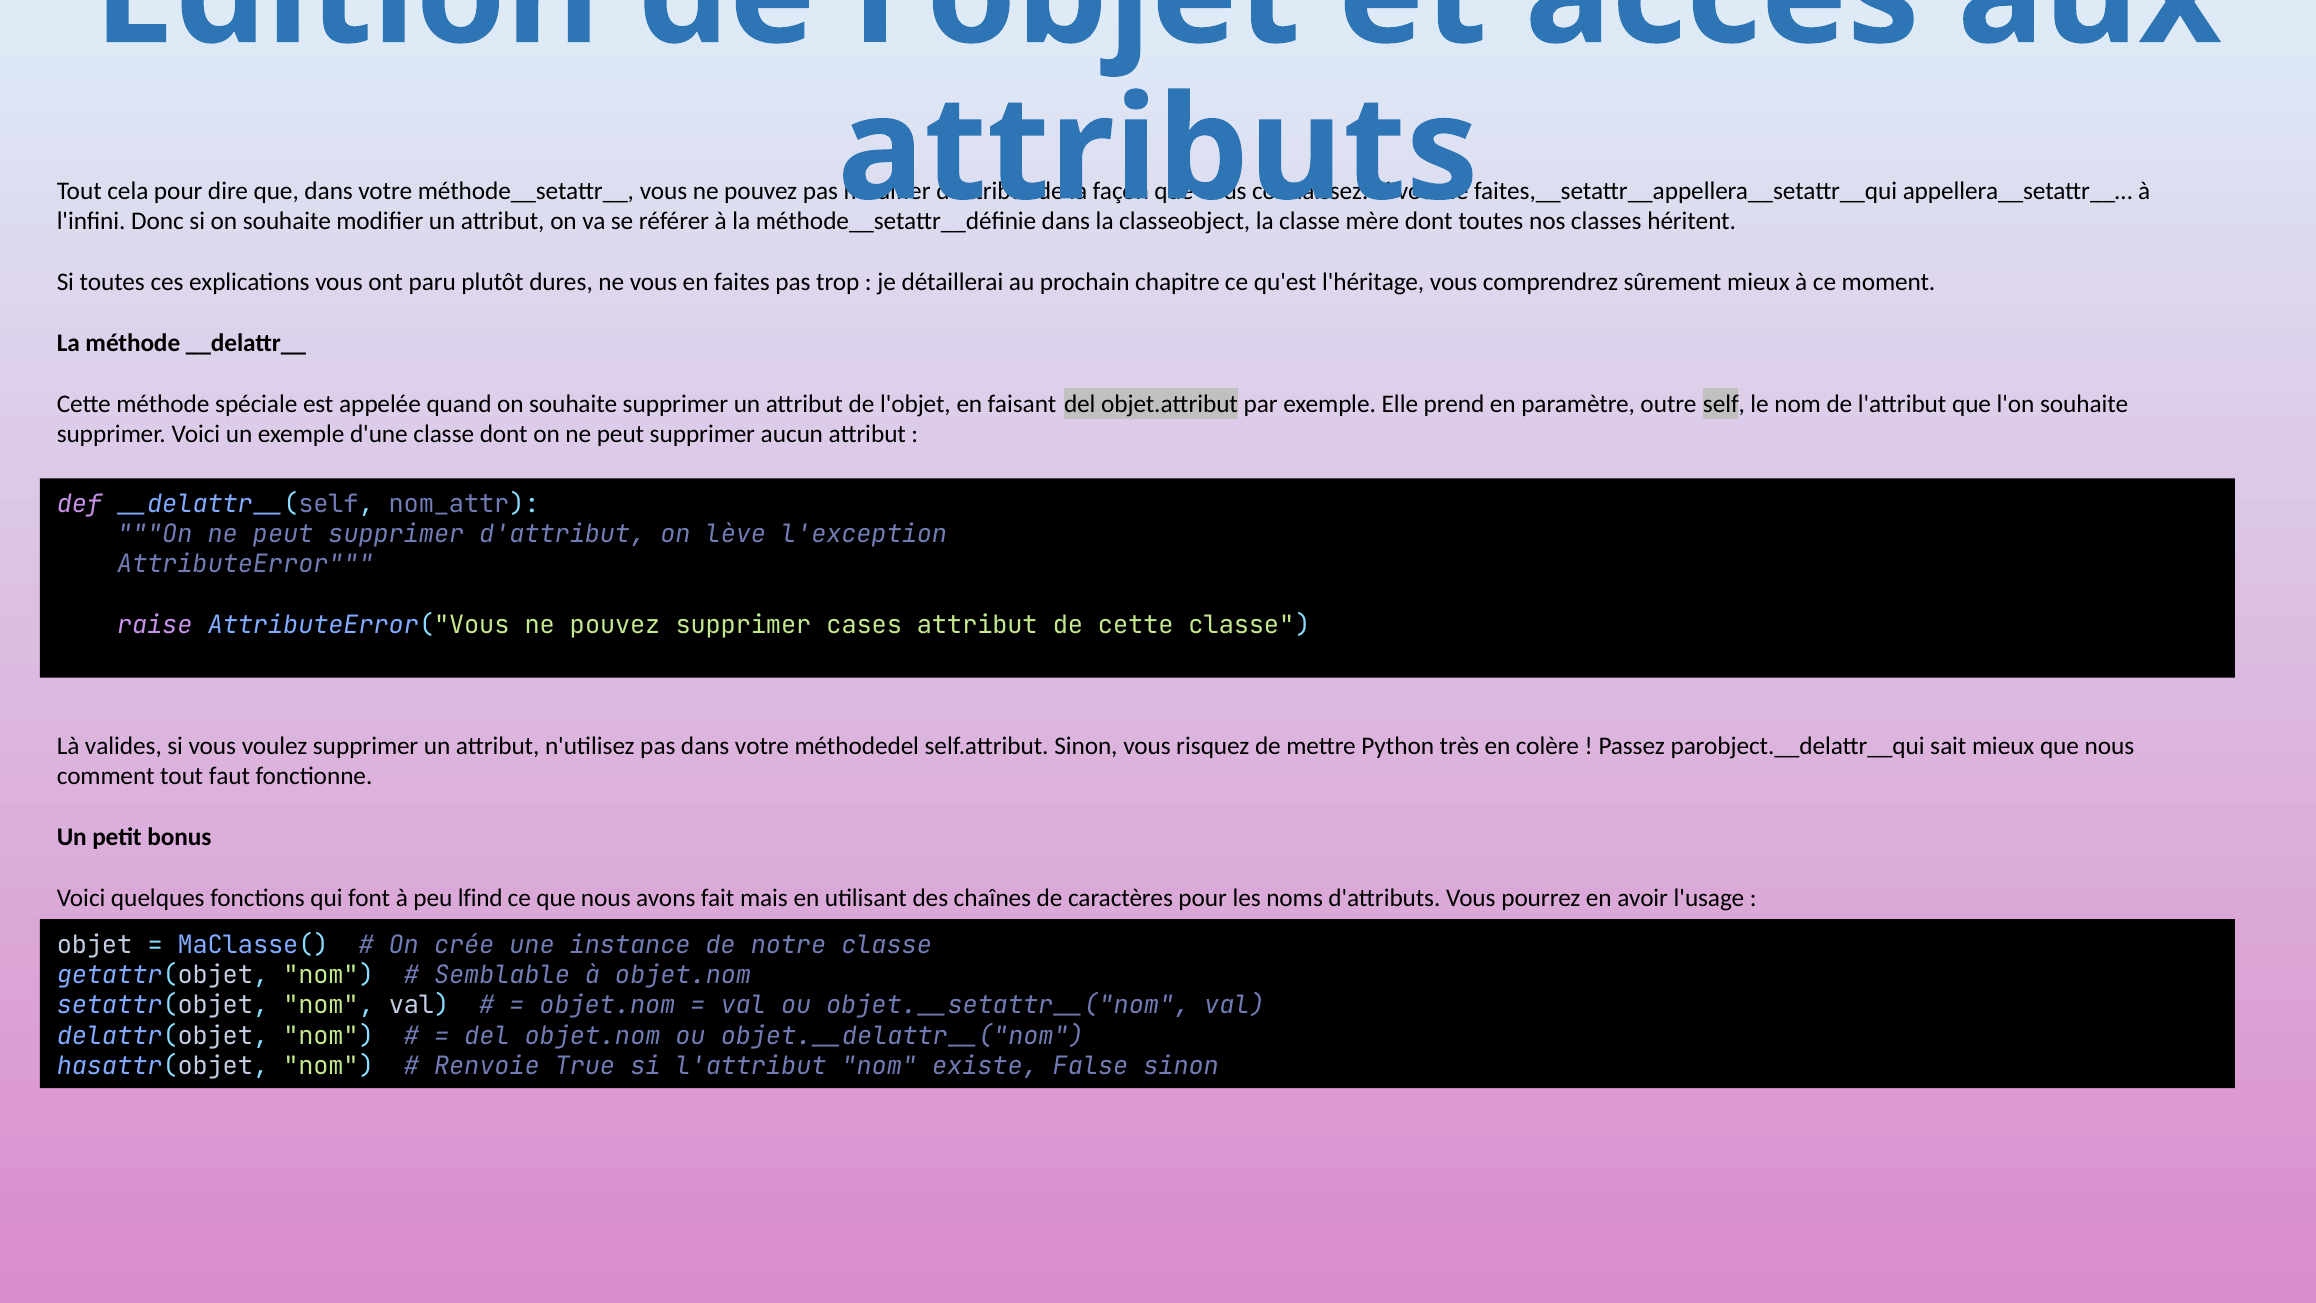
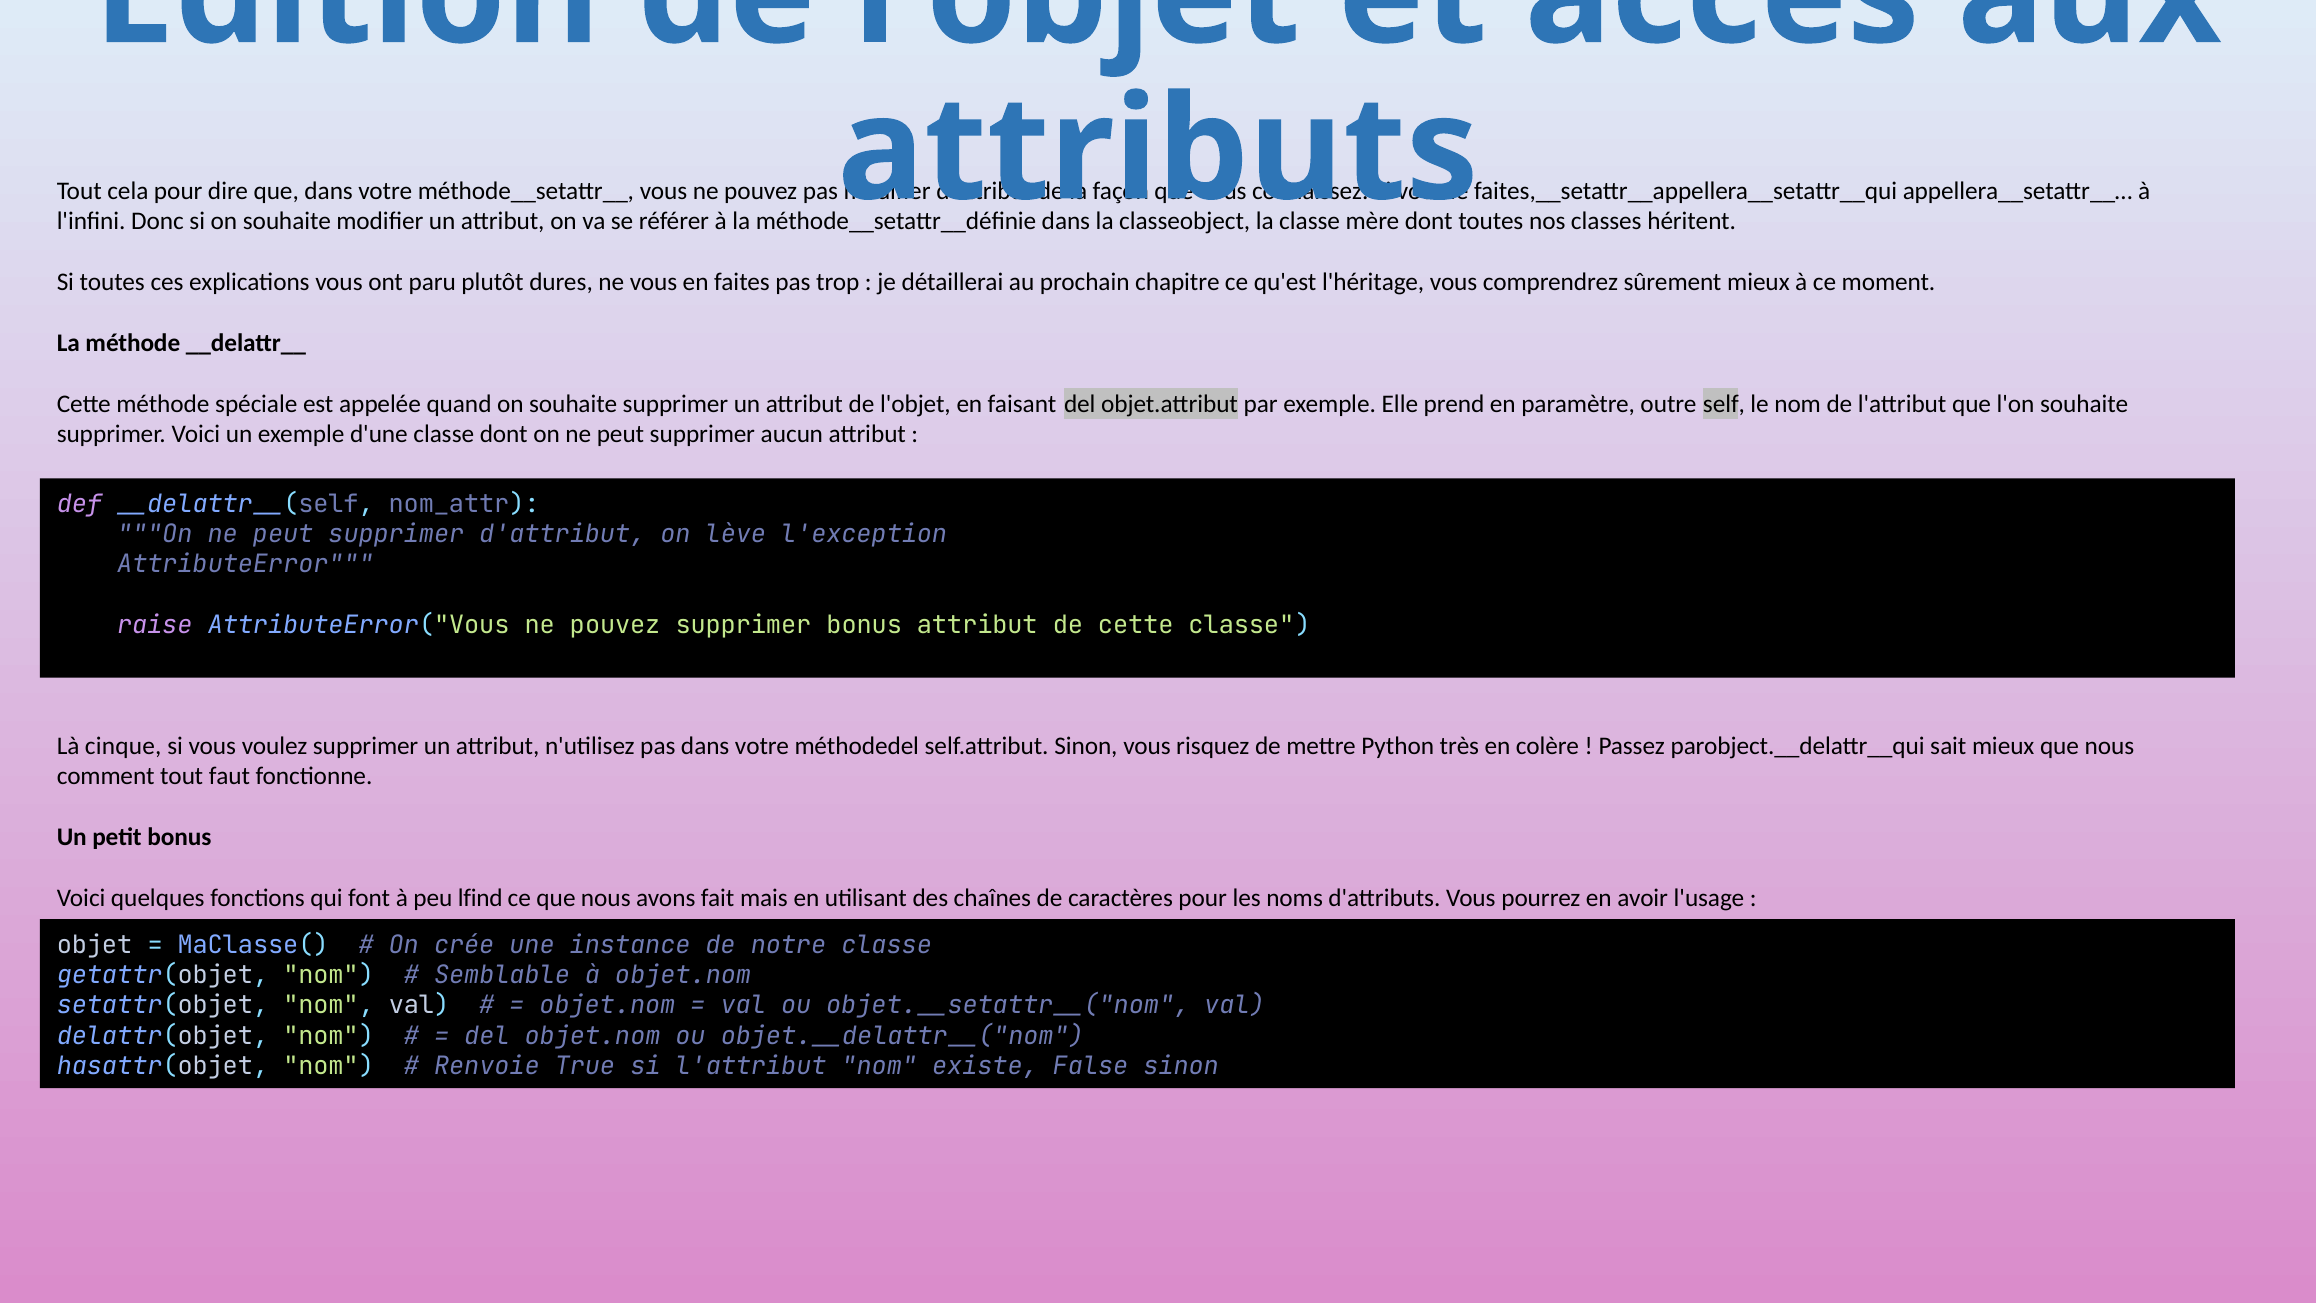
supprimer cases: cases -> bonus (864, 625)
valides: valides -> cinque (123, 746)
